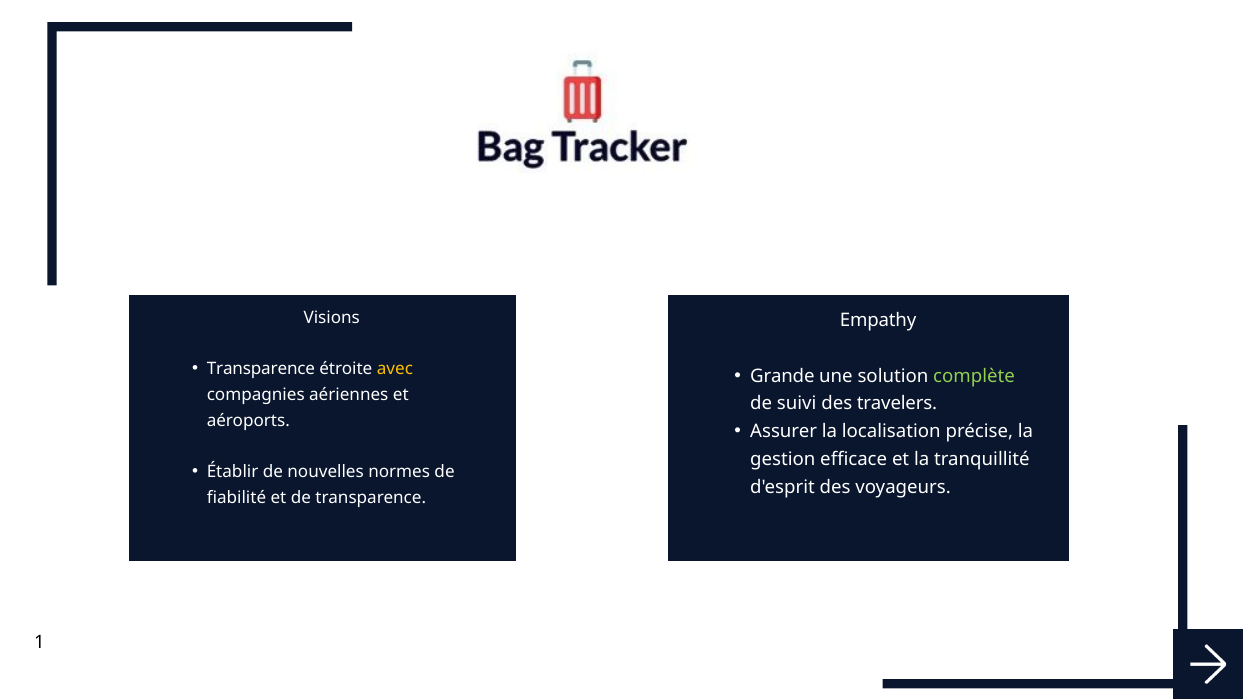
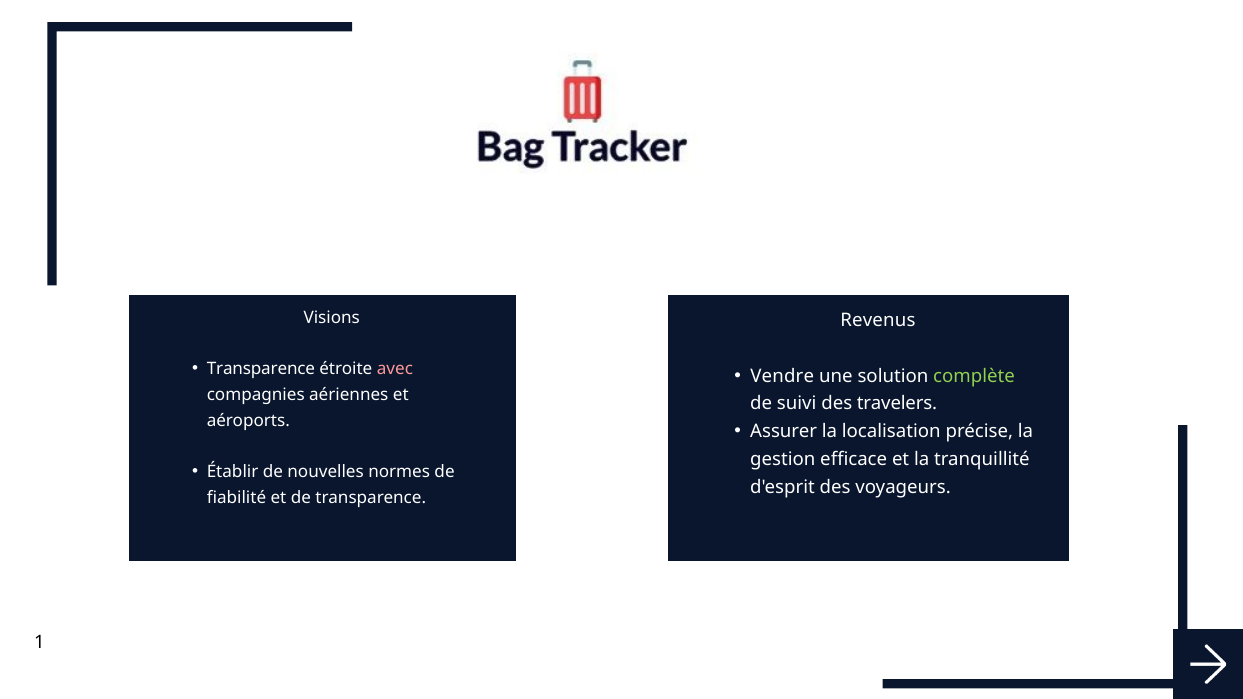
Empathy: Empathy -> Revenus (878, 320)
avec colour: yellow -> pink (395, 369)
Grande: Grande -> Vendre (782, 376)
